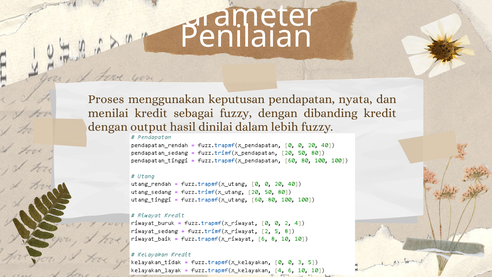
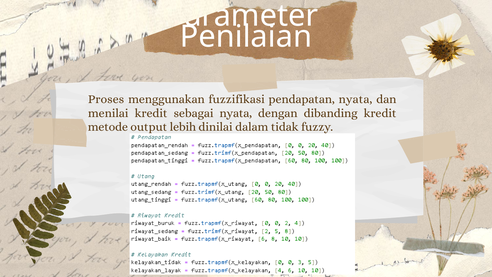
keputusan: keputusan -> fuzzifikasi (237, 99)
sebagai fuzzy: fuzzy -> nyata (236, 113)
dengan: dengan -> metode (108, 127)
hasil: hasil -> lebih (183, 127)
lebih: lebih -> tidak (285, 127)
